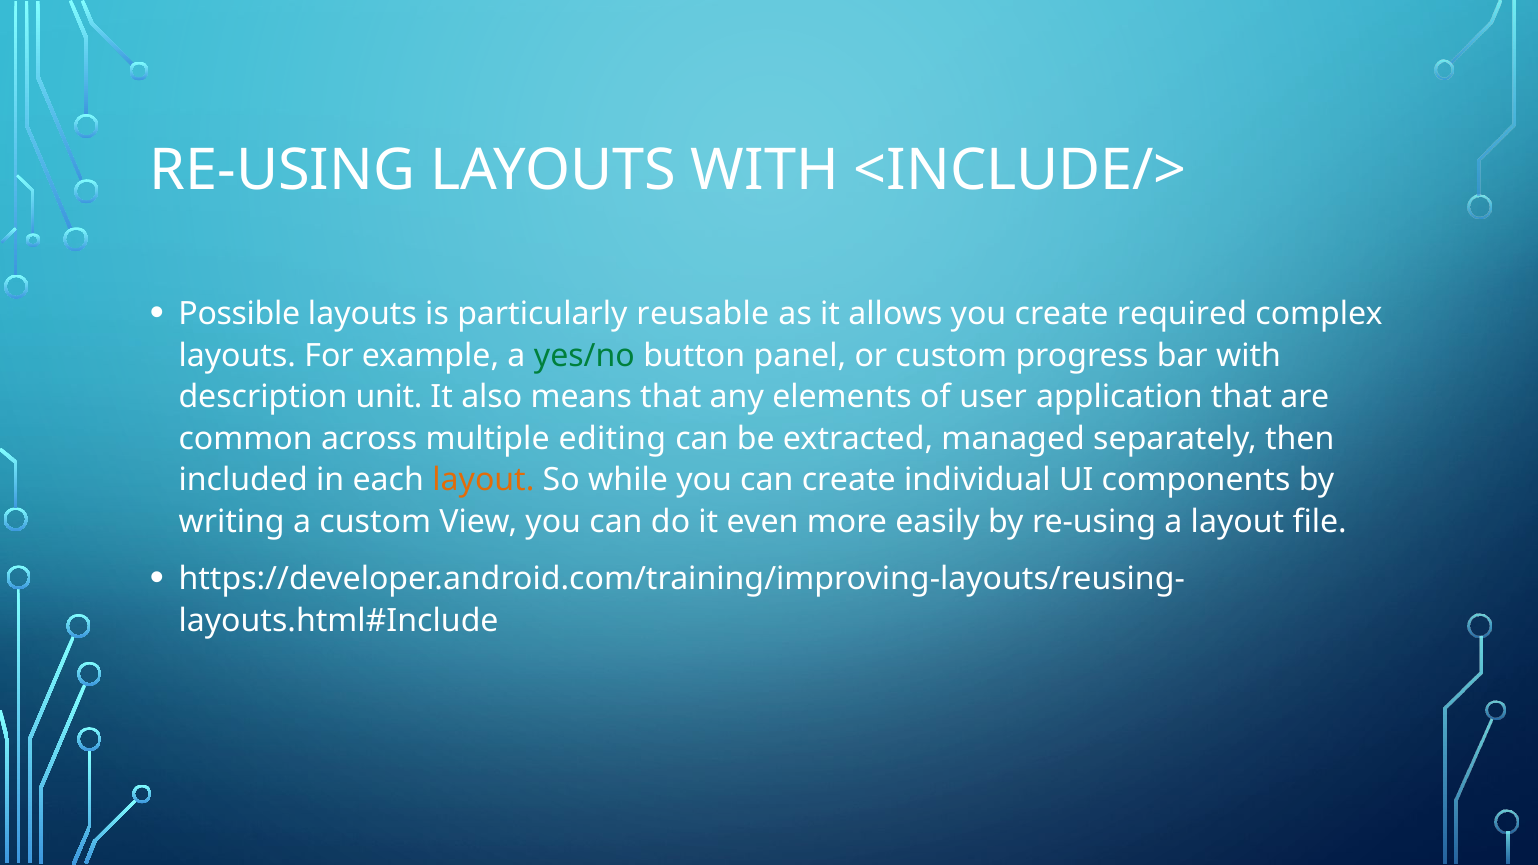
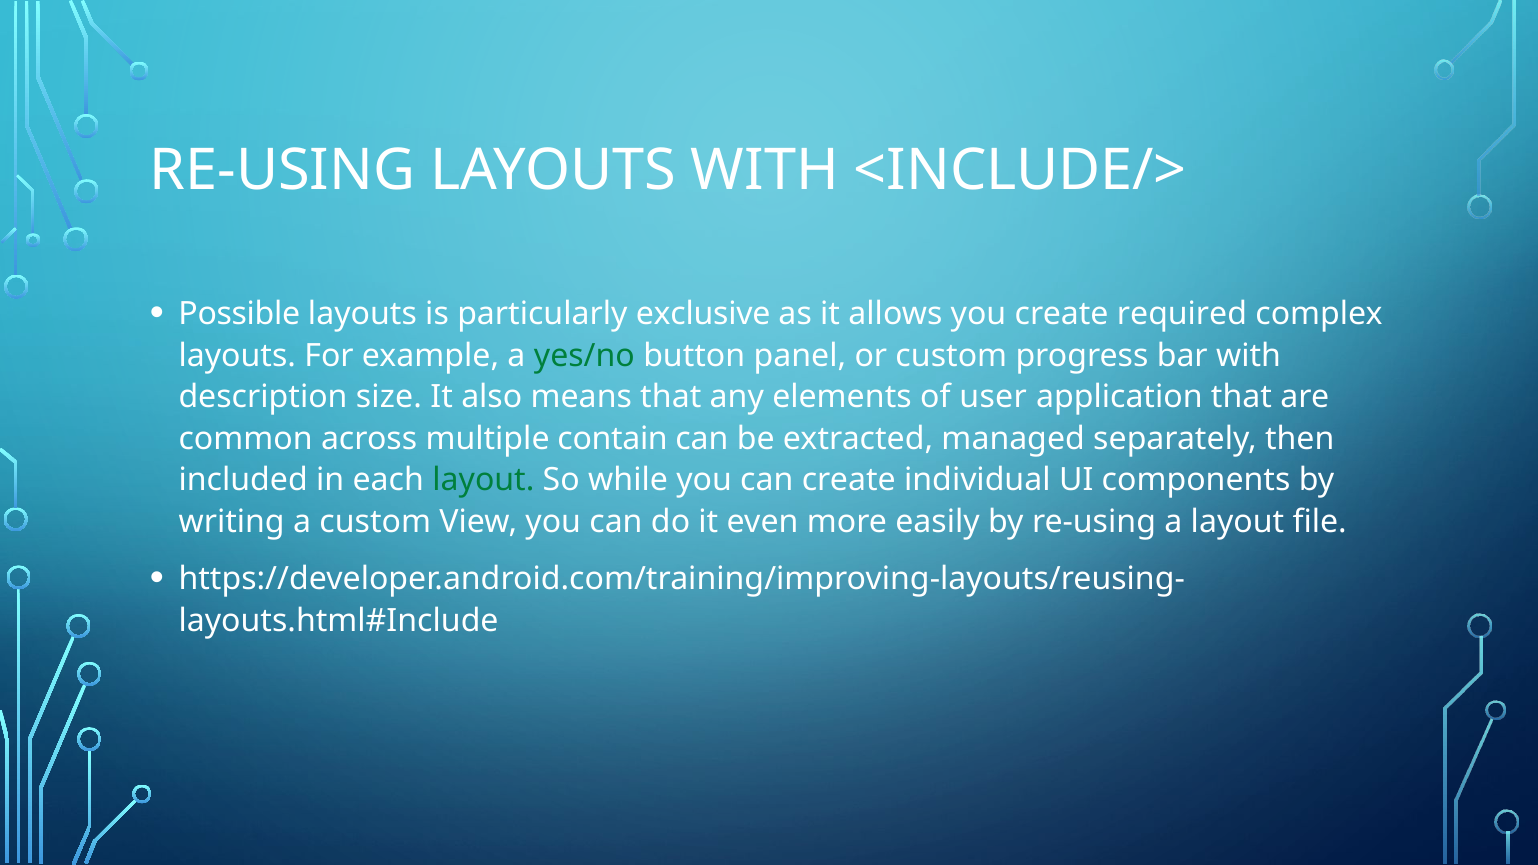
reusable: reusable -> exclusive (703, 314)
unit: unit -> size (389, 397)
editing: editing -> contain (613, 439)
layout colour: orange -> green (483, 480)
